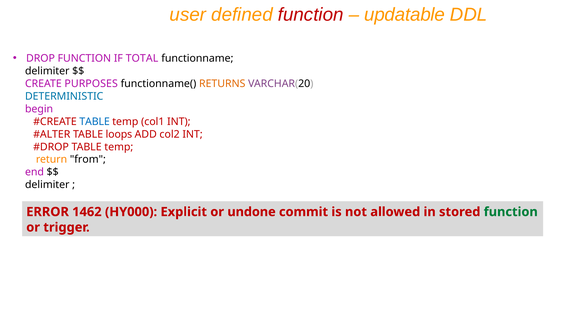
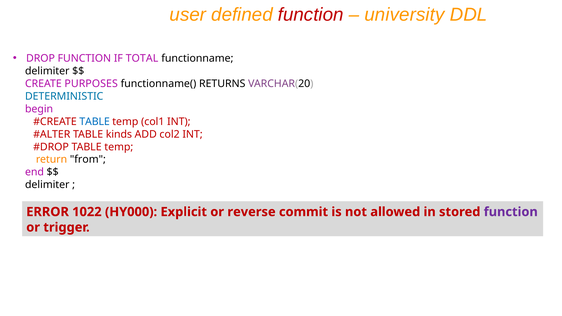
updatable: updatable -> university (404, 15)
RETURNS colour: orange -> black (222, 84)
loops: loops -> kinds (119, 134)
1462: 1462 -> 1022 (87, 212)
undone: undone -> reverse (251, 212)
function colour: green -> purple (511, 212)
